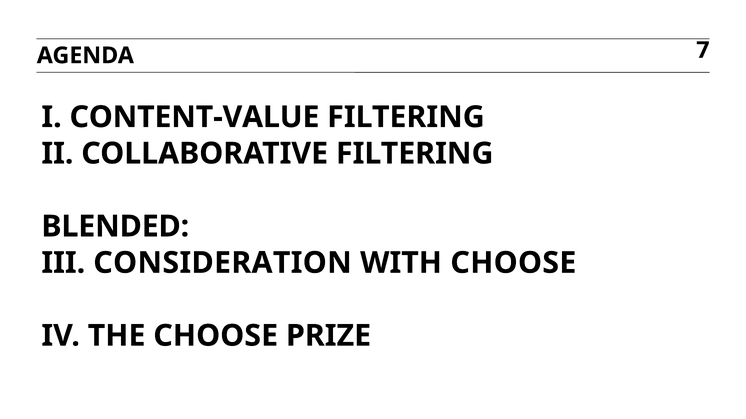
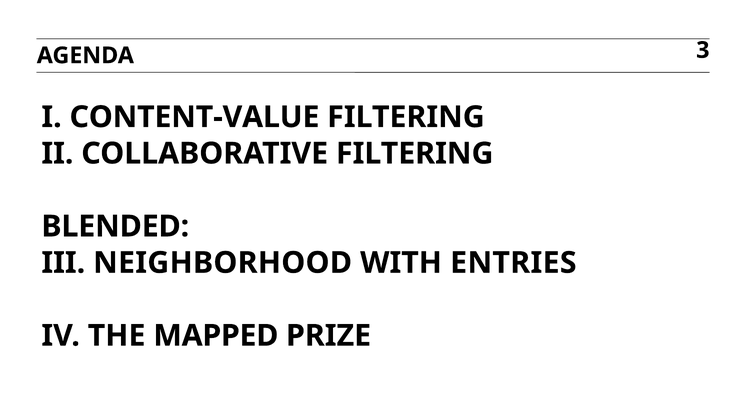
7: 7 -> 3 (703, 50)
CONSIDERATION: CONSIDERATION -> NEIGHBORHOOD (223, 263)
WITH CHOOSE: CHOOSE -> ENTRIES (513, 263)
THE CHOOSE: CHOOSE -> MAPPED (216, 336)
